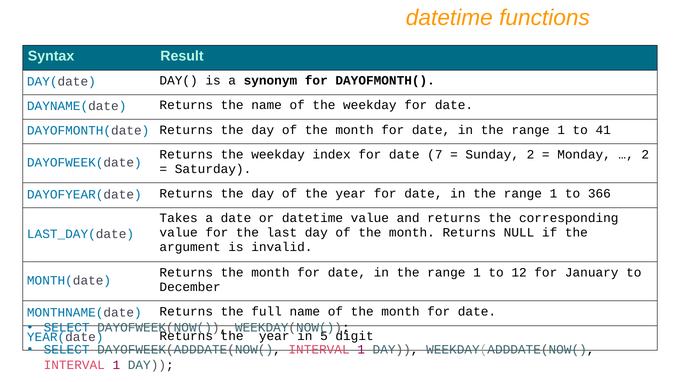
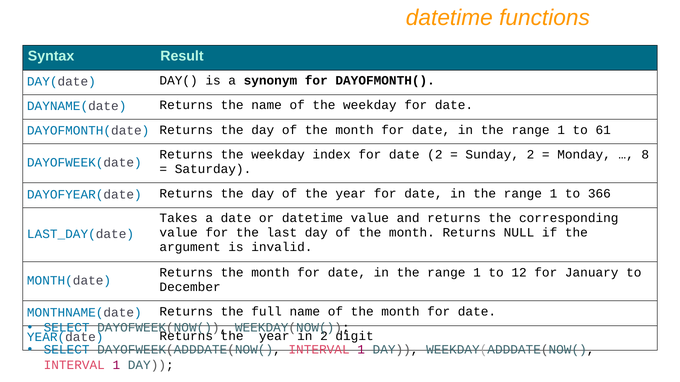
41: 41 -> 61 (603, 130)
date 7: 7 -> 2 (435, 155)
2: 2 -> 8 (645, 155)
in 5: 5 -> 2 (324, 337)
